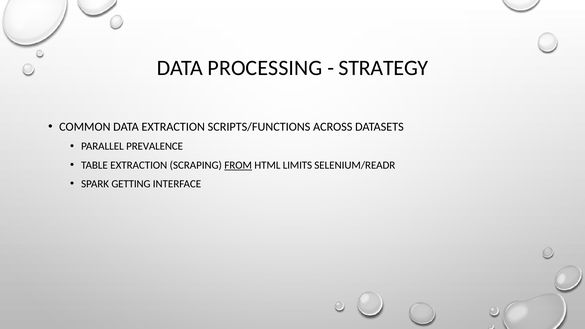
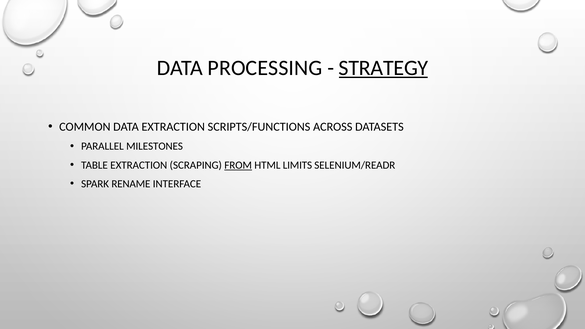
STRATEGY underline: none -> present (383, 68)
PREVALENCE: PREVALENCE -> MILESTONES (155, 146)
GETTING: GETTING -> RENAME (131, 184)
